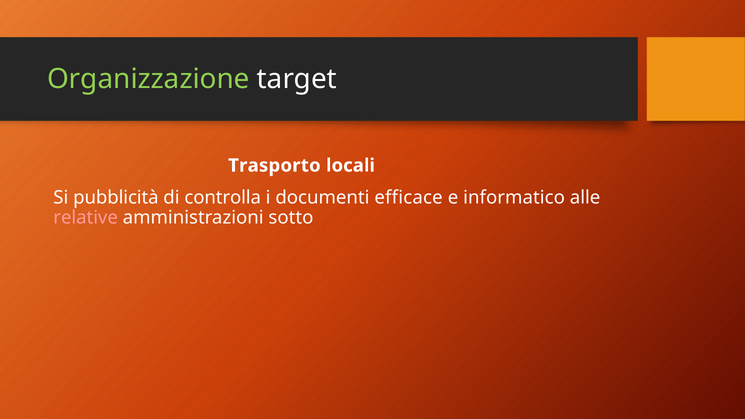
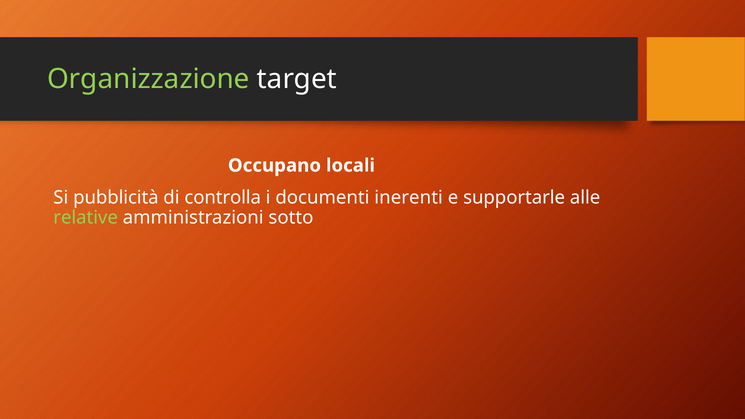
Trasporto: Trasporto -> Occupano (274, 166)
efficace: efficace -> inerenti (409, 198)
informatico: informatico -> supportarle (514, 198)
relative colour: pink -> light green (86, 218)
